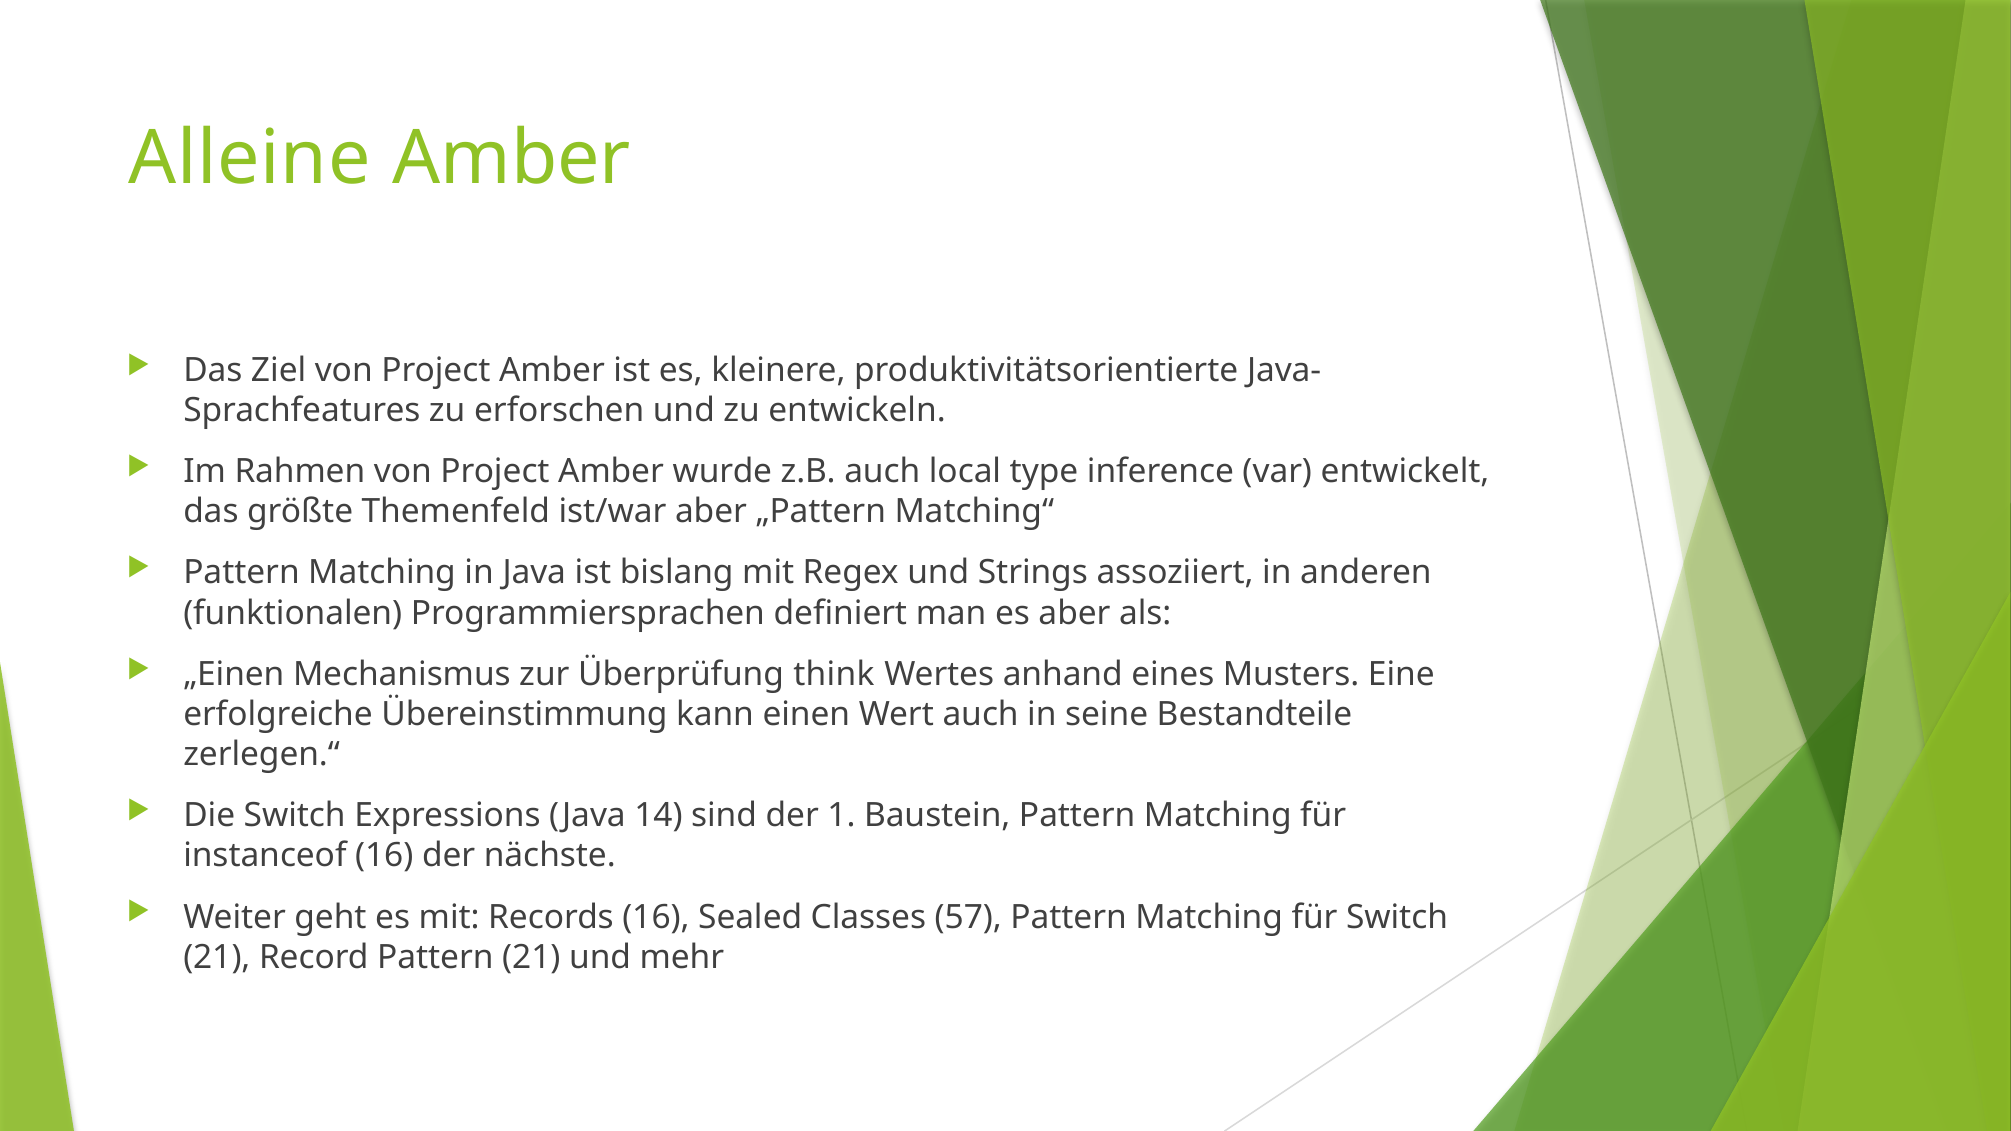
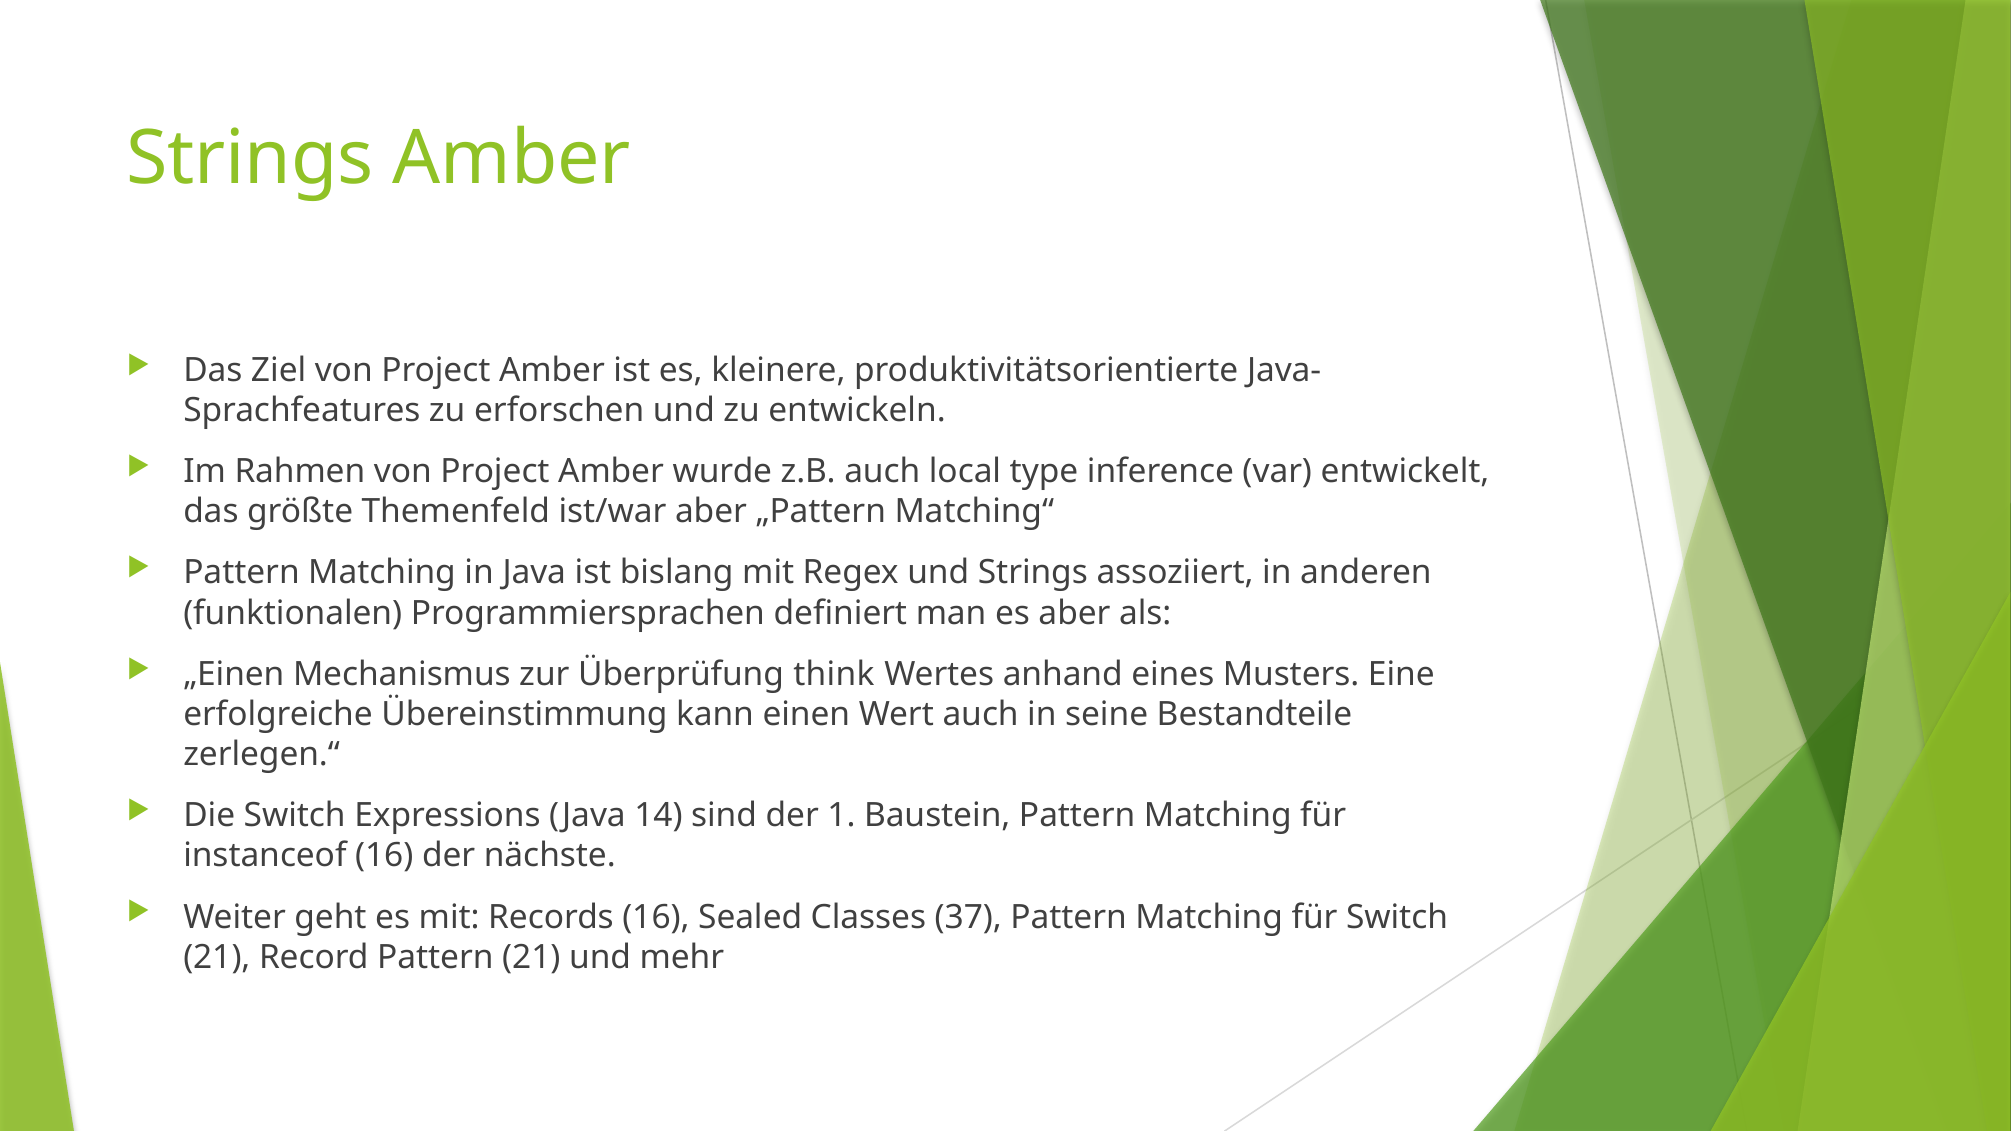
Alleine: Alleine -> Strings (250, 159)
57: 57 -> 37 (968, 917)
